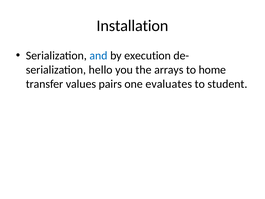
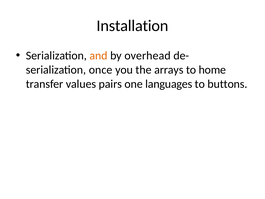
and colour: blue -> orange (99, 56)
execution: execution -> overhead (148, 56)
hello: hello -> once (101, 70)
evaluates: evaluates -> languages (169, 84)
student: student -> buttons (227, 84)
